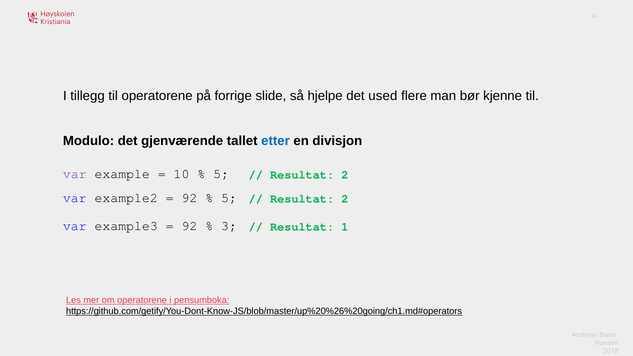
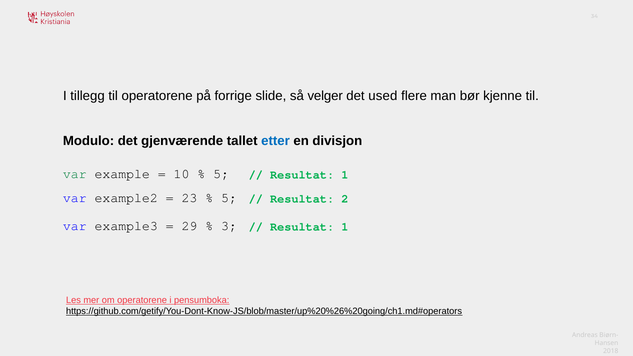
hjelpe: hjelpe -> velger (325, 96)
var colour: purple -> green (75, 174)
2: 2 -> 1 (345, 175)
92: 92 -> 23 (189, 198)
92: 92 -> 29 (189, 226)
